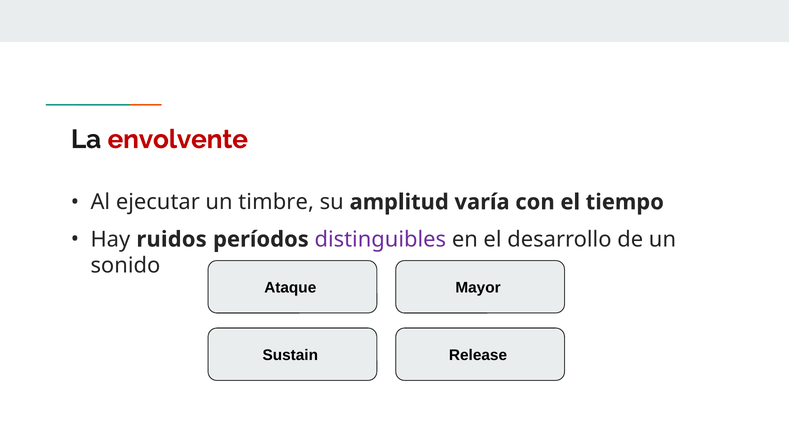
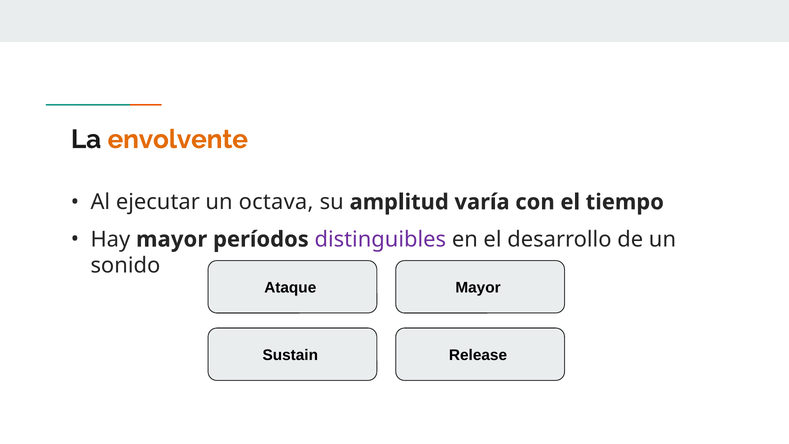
envolvente colour: red -> orange (178, 139)
timbre: timbre -> octava (276, 202)
Hay ruidos: ruidos -> mayor (172, 239)
